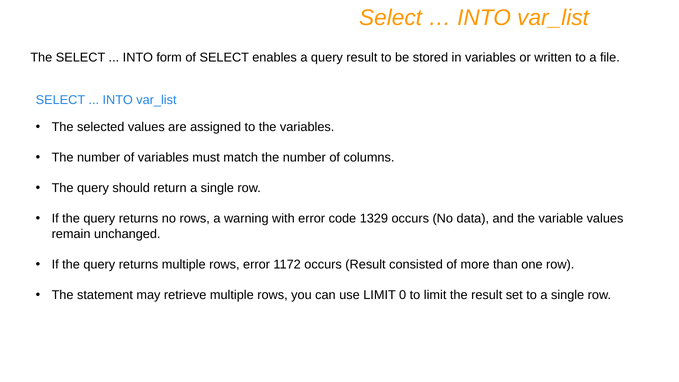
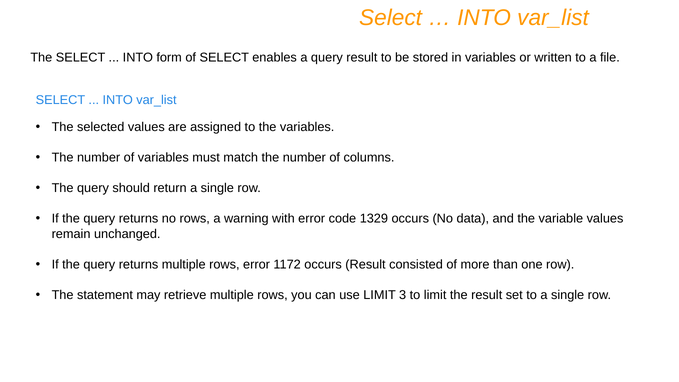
0: 0 -> 3 (403, 295)
